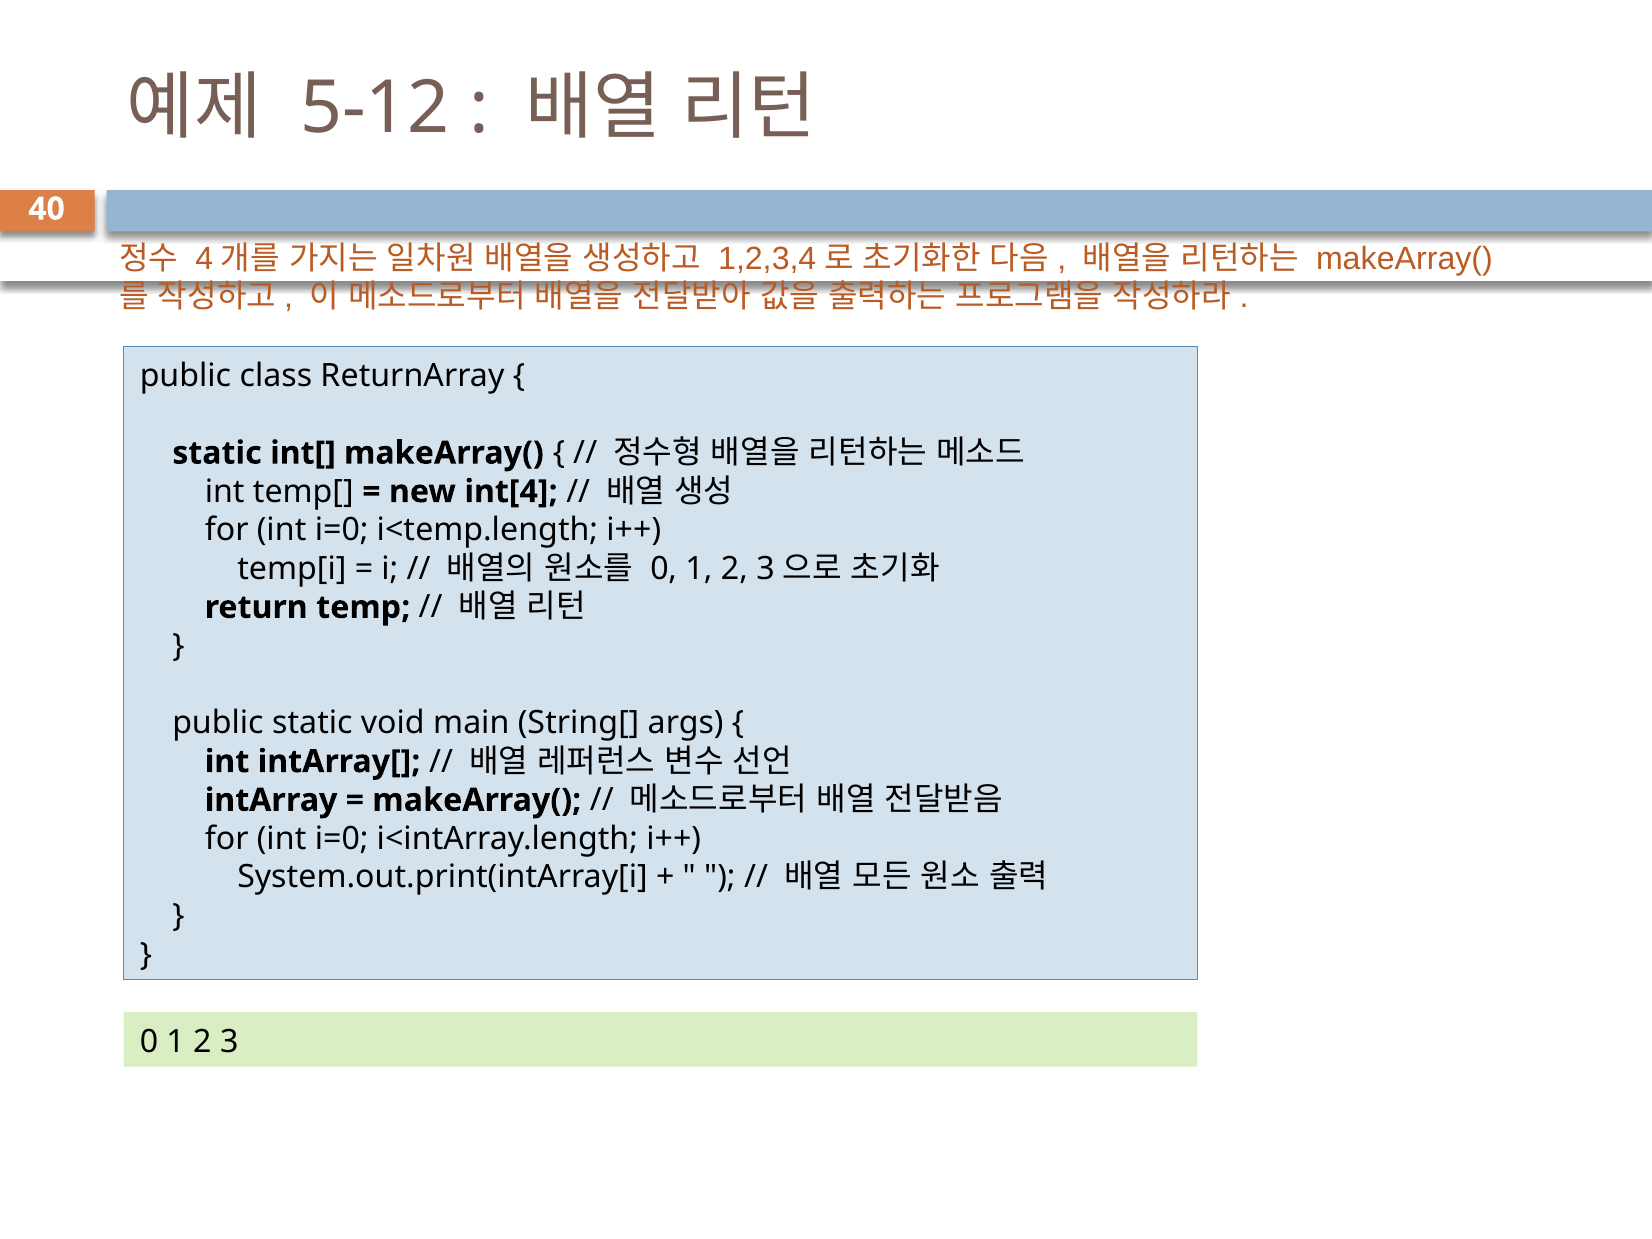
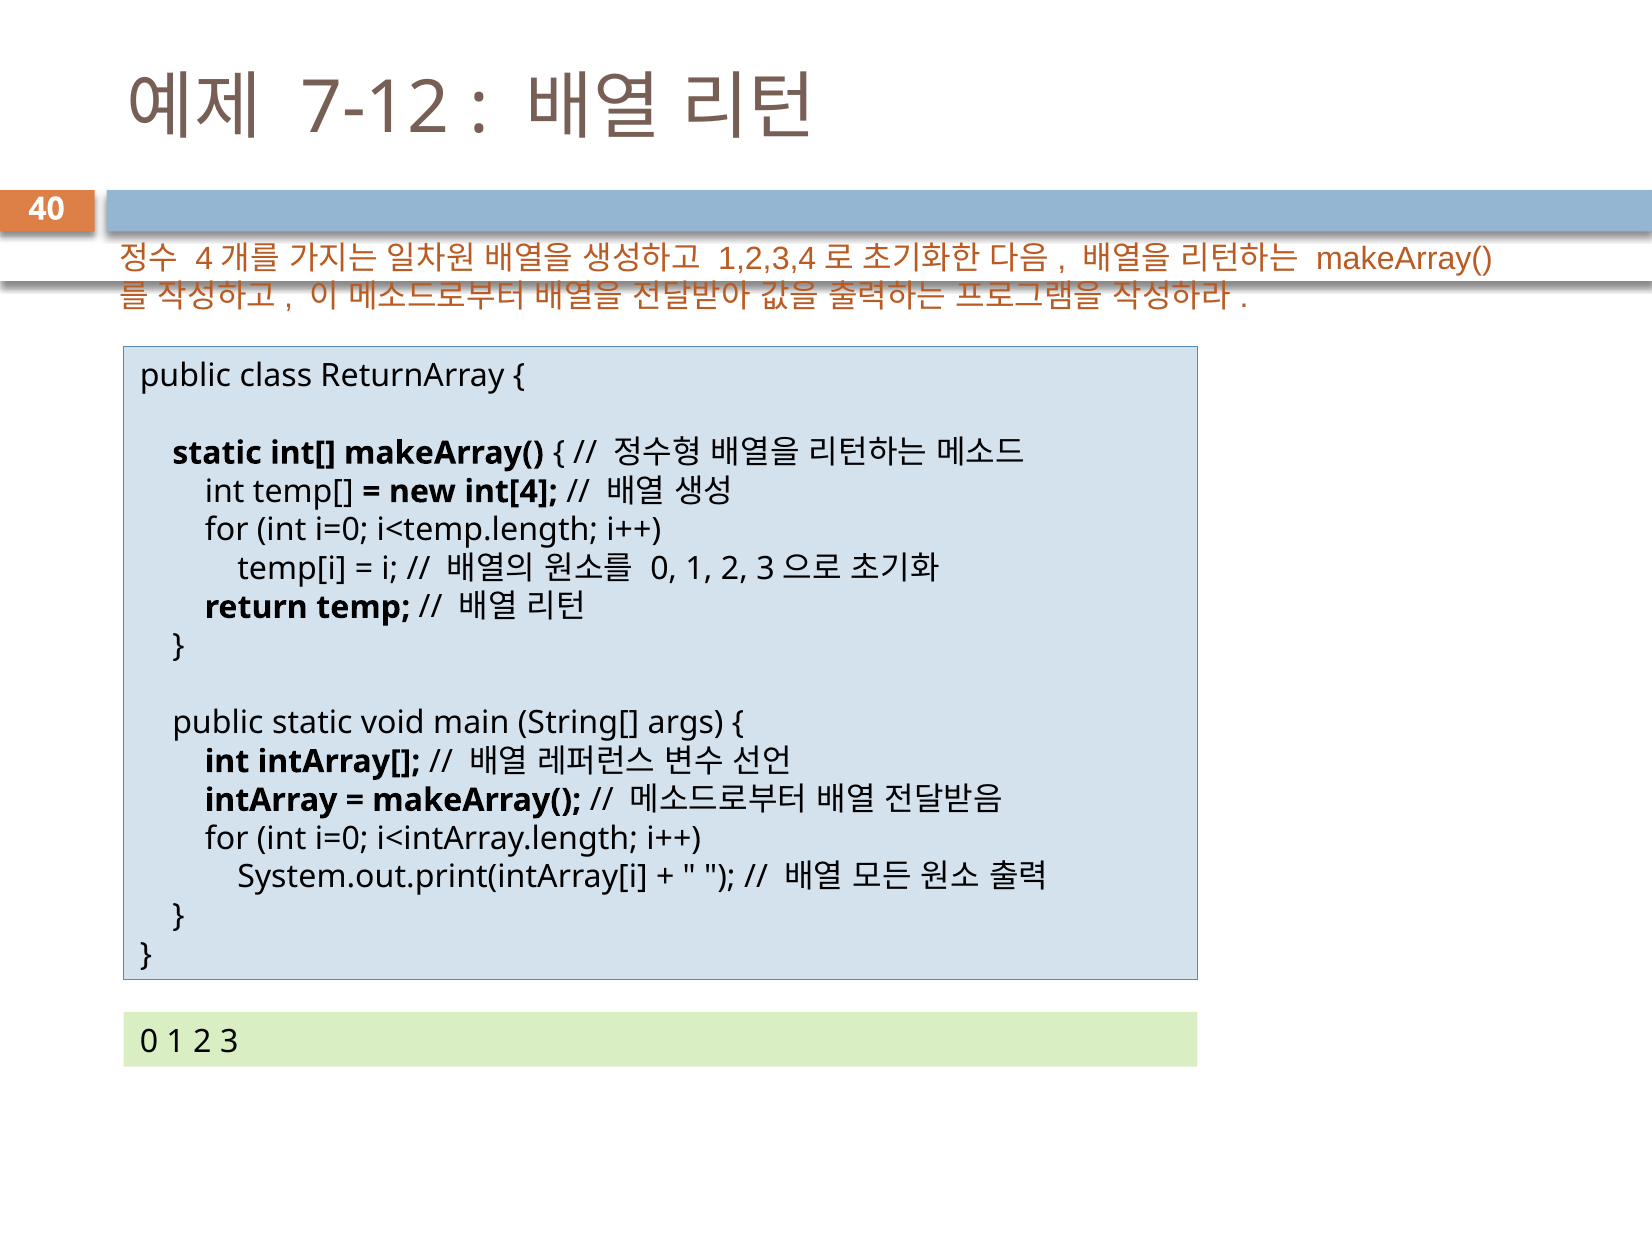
5-12: 5-12 -> 7-12 (375, 108)
